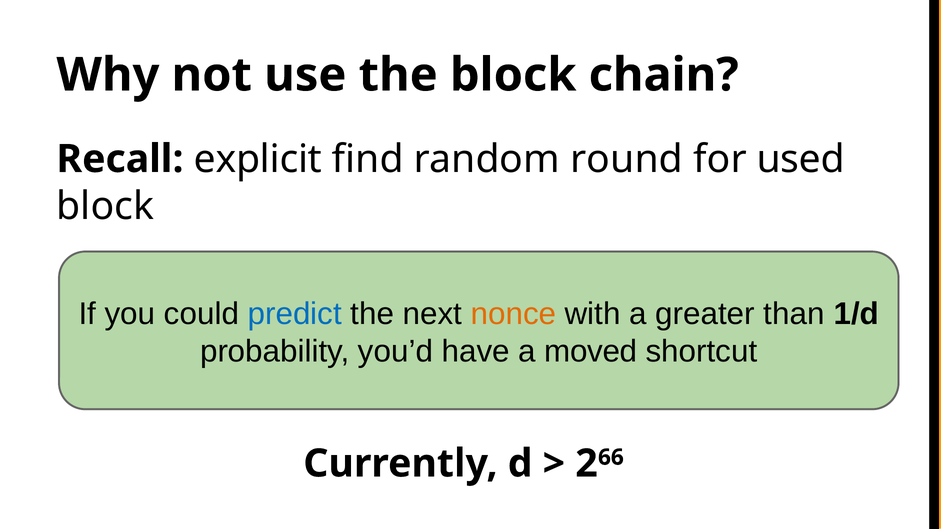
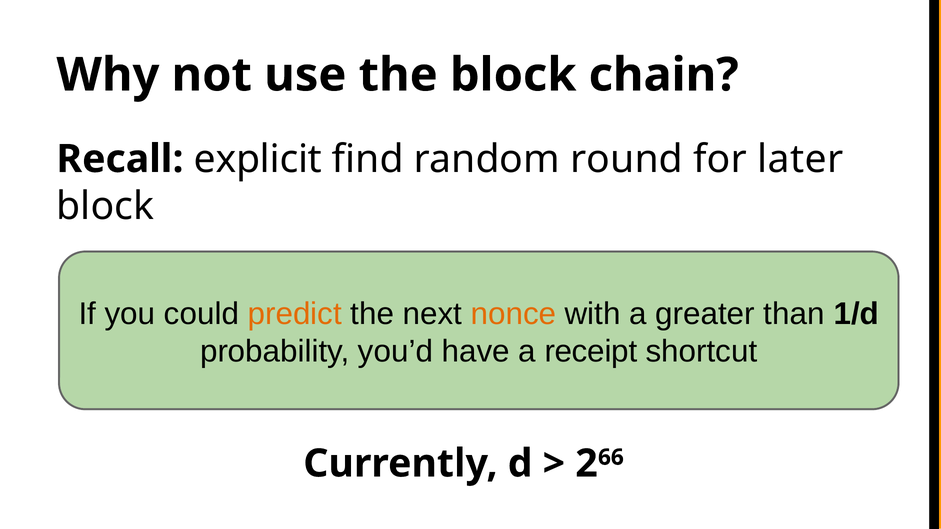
used: used -> later (800, 159)
predict colour: blue -> orange (295, 314)
moved: moved -> receipt (591, 352)
